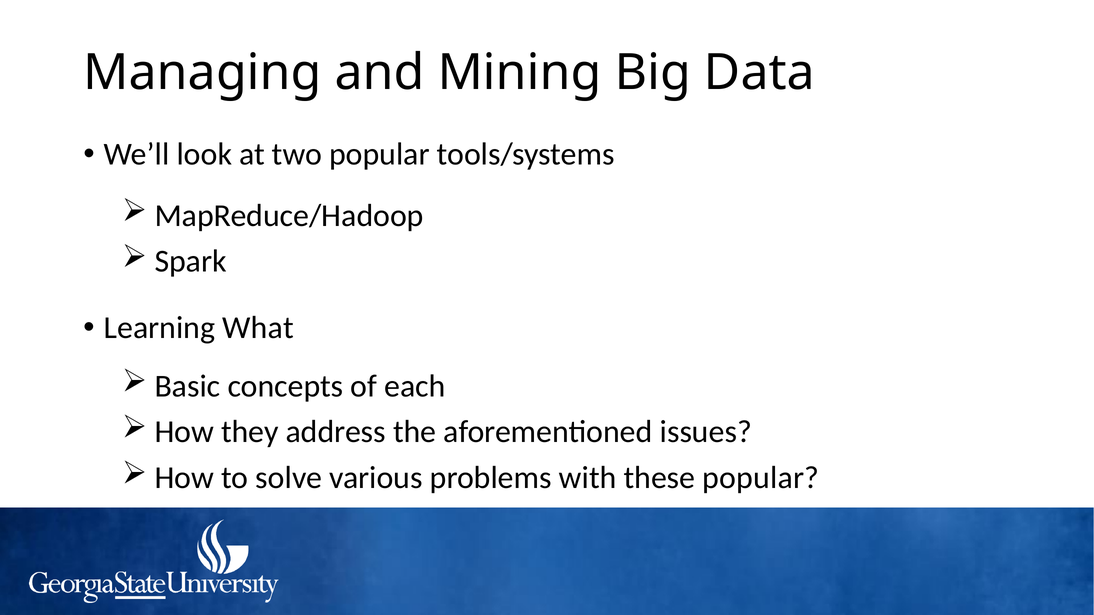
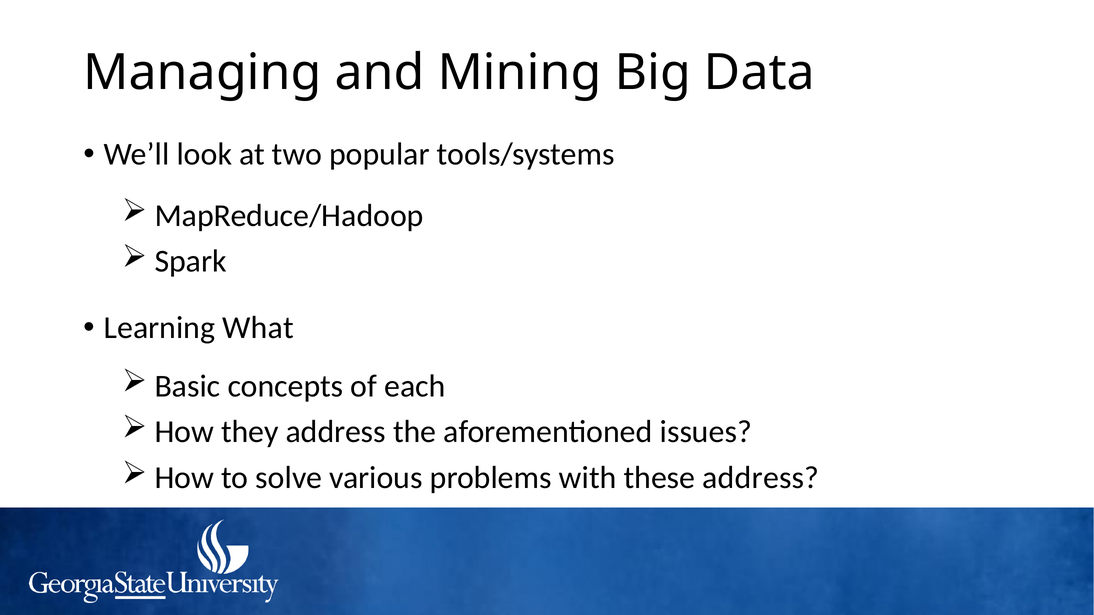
these popular: popular -> address (761, 478)
